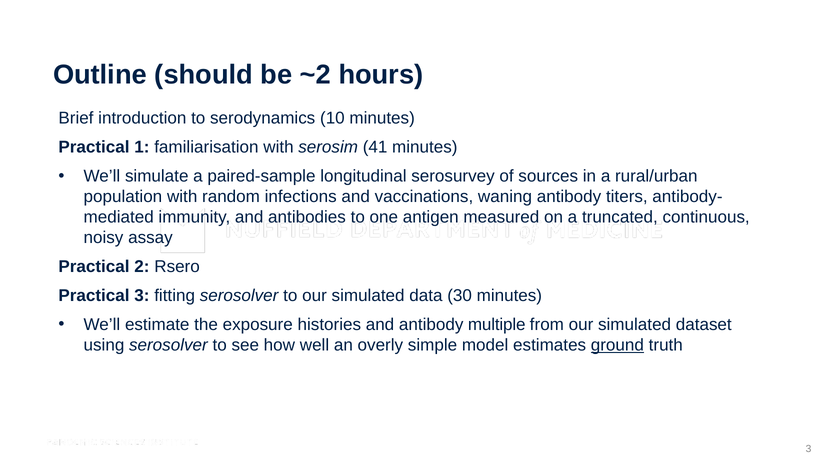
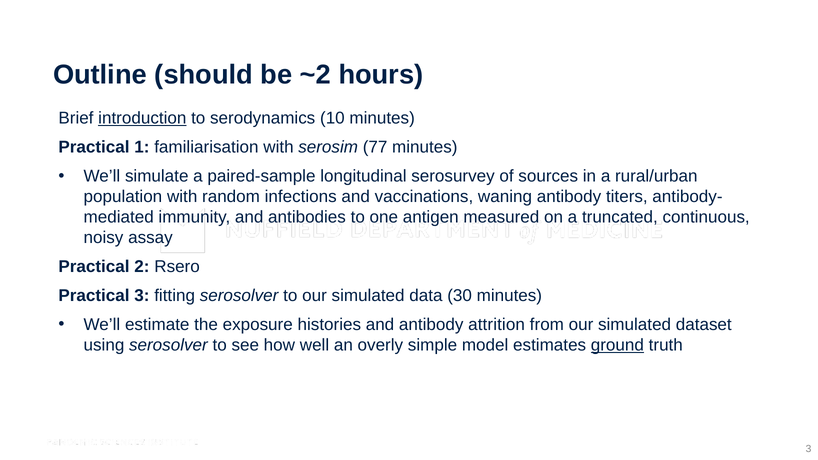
introduction underline: none -> present (142, 118)
41: 41 -> 77 (375, 147)
multiple: multiple -> attrition (497, 325)
